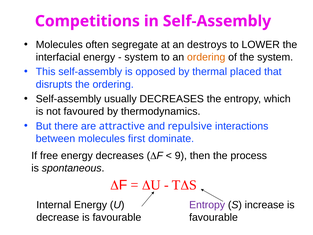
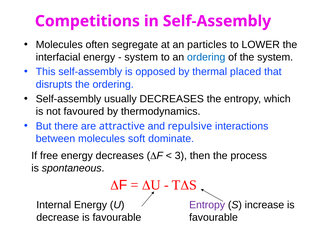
destroys: destroys -> particles (207, 45)
ordering colour: orange -> blue (206, 57)
first: first -> soft (137, 138)
9: 9 -> 3 (181, 155)
